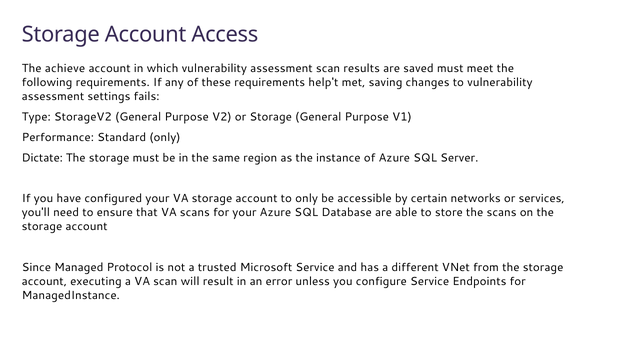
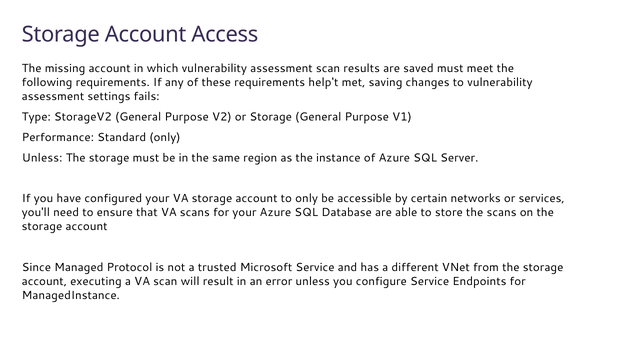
achieve: achieve -> missing (65, 69)
Dictate: Dictate -> Unless (42, 158)
